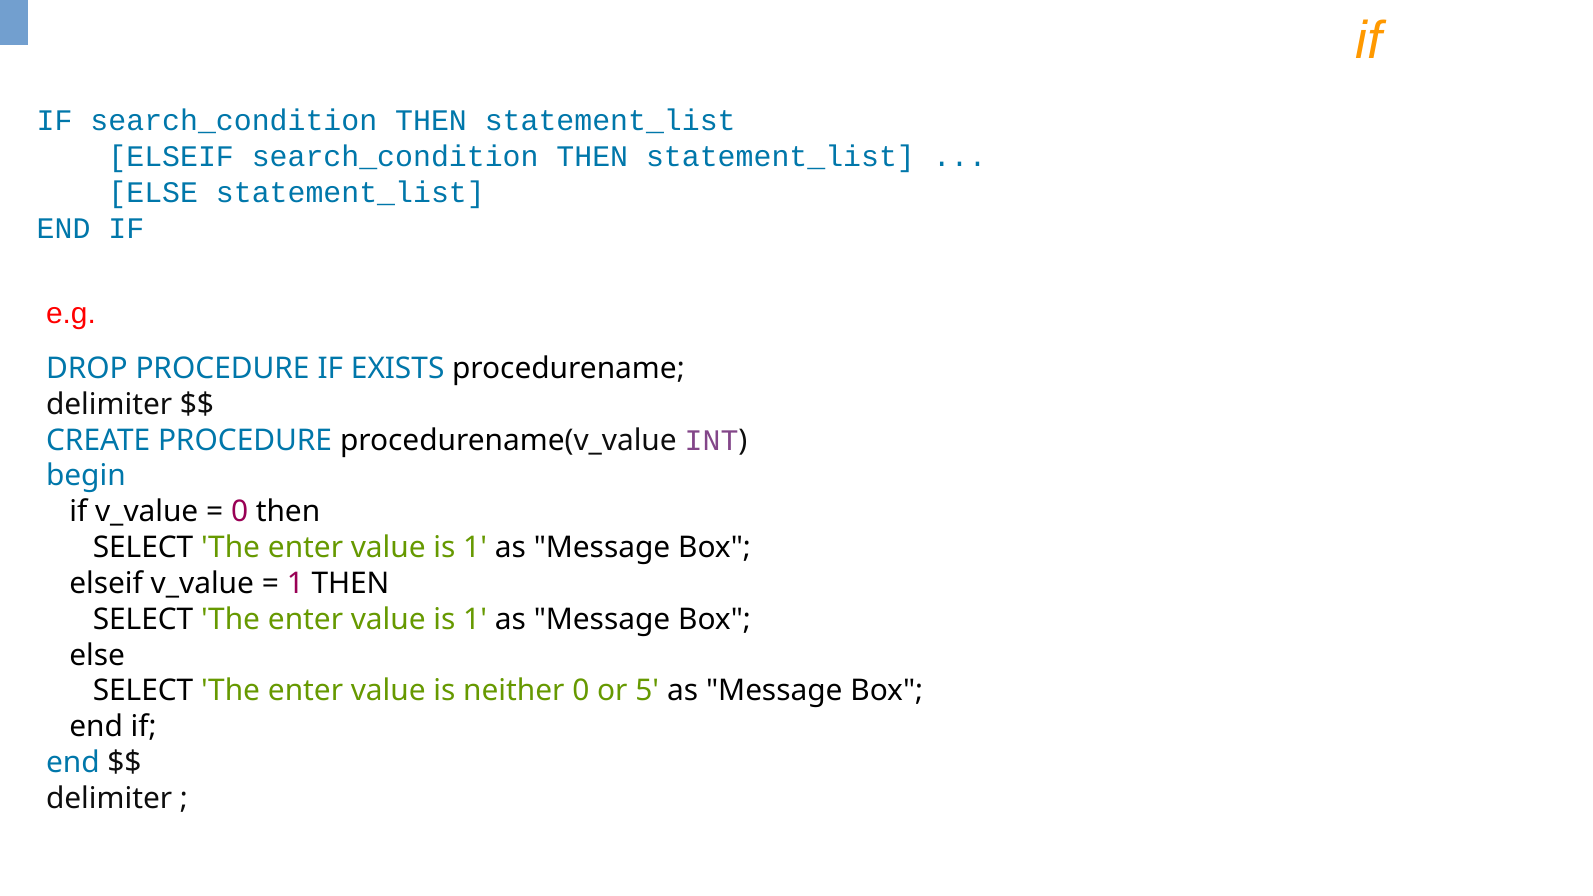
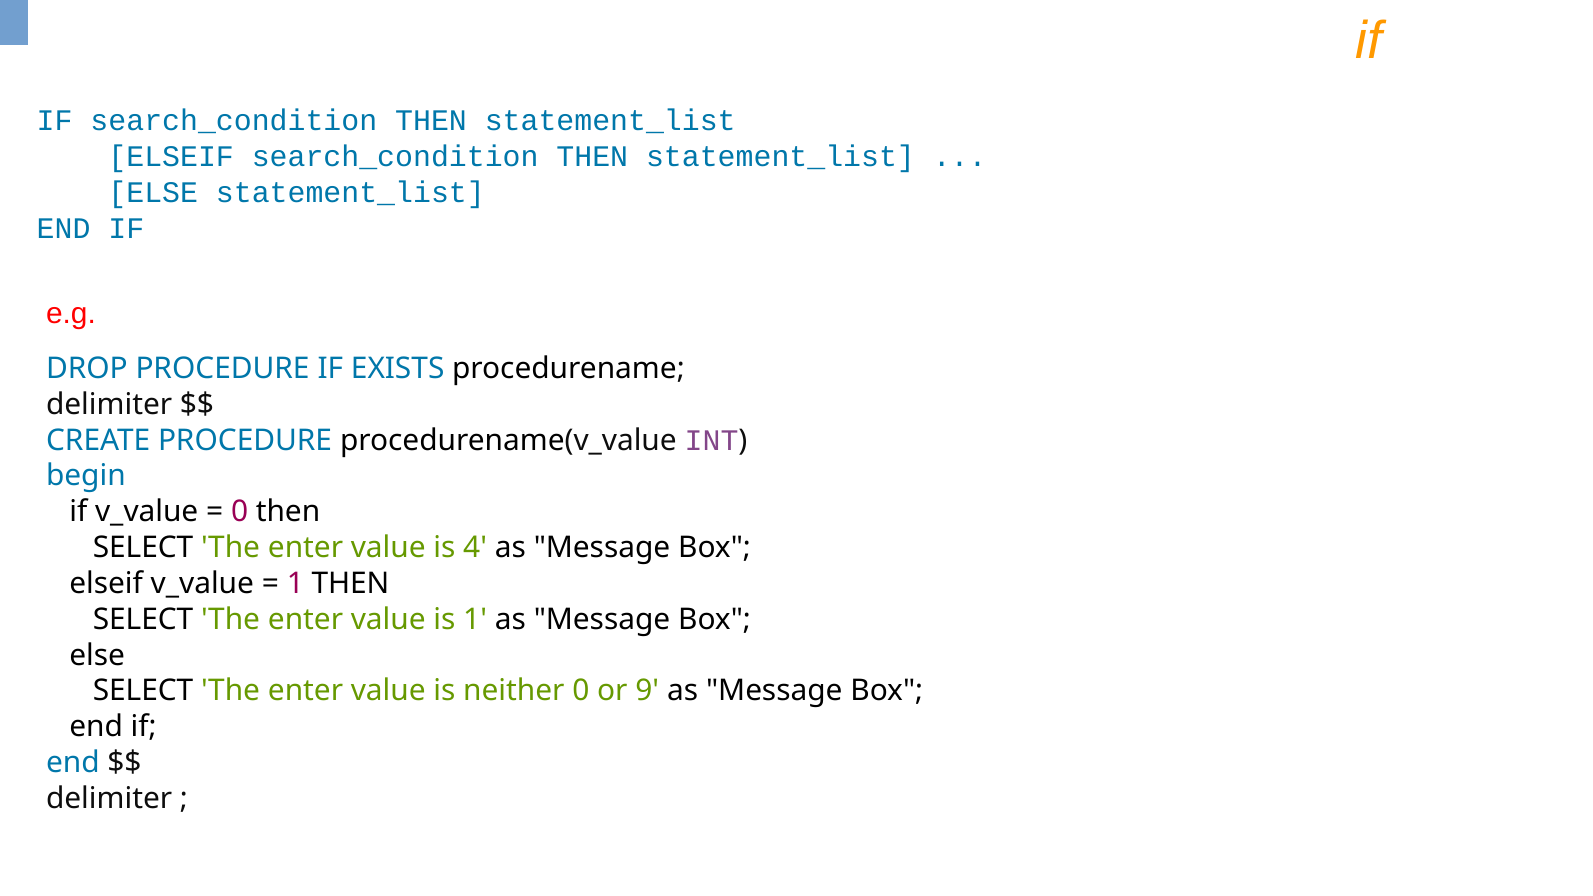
1: 1 -> 4 (475, 548)
5: 5 -> 9 (647, 691)
